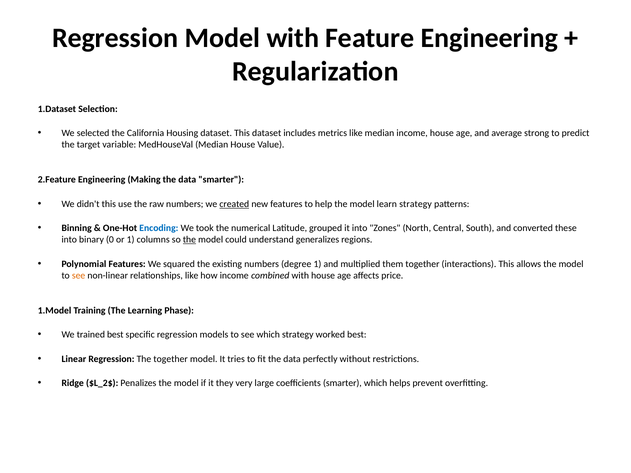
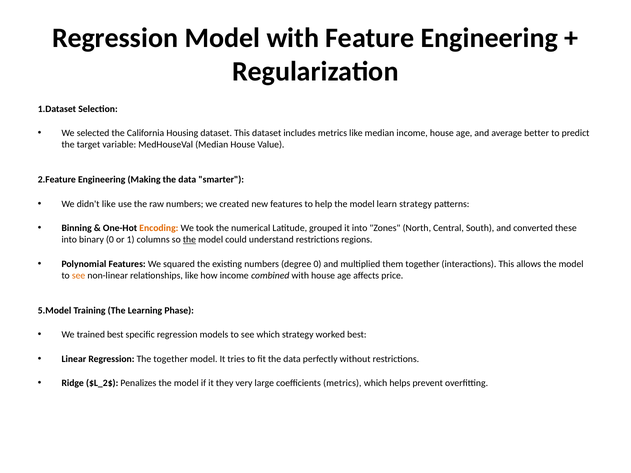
strong: strong -> better (537, 133)
didn't this: this -> like (109, 204)
created underline: present -> none (234, 204)
Encoding colour: blue -> orange (159, 228)
understand generalizes: generalizes -> restrictions (318, 240)
degree 1: 1 -> 0 (317, 264)
1.Model: 1.Model -> 5.Model (55, 311)
coefficients smarter: smarter -> metrics (342, 383)
